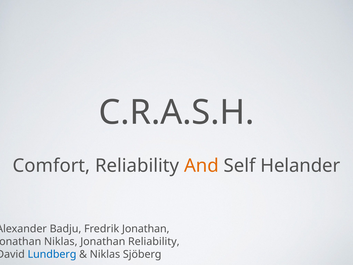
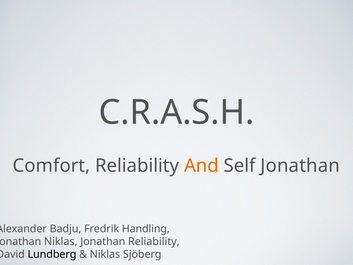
Self Helander: Helander -> Jonathan (300, 166)
Fredrik Jonathan: Jonathan -> Handling (146, 229)
Lundberg colour: blue -> black (52, 254)
